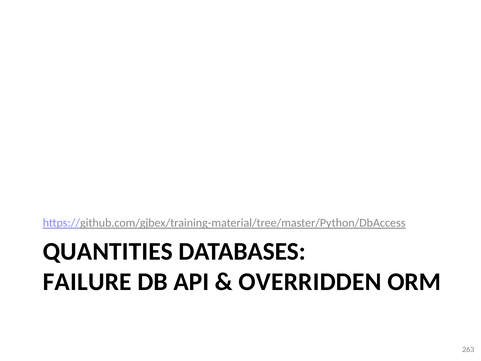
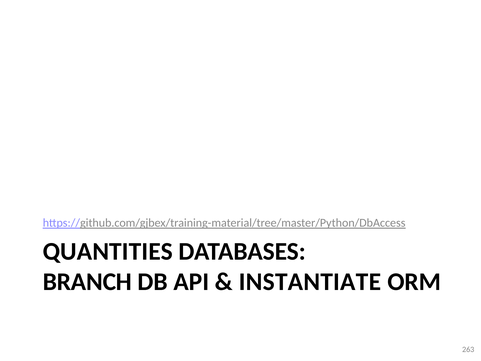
FAILURE: FAILURE -> BRANCH (87, 282)
OVERRIDDEN: OVERRIDDEN -> INSTANTIATE (310, 282)
